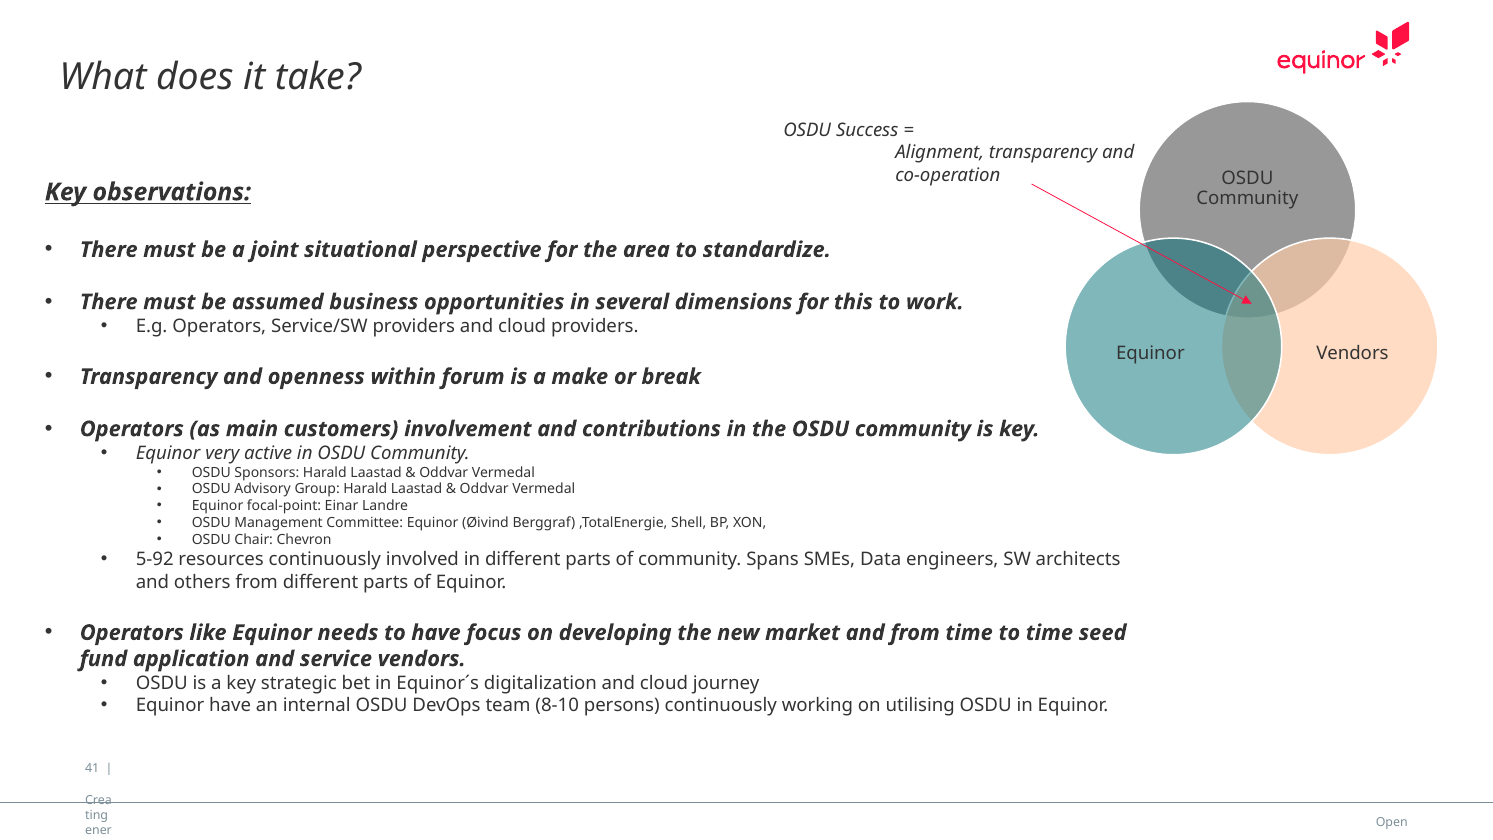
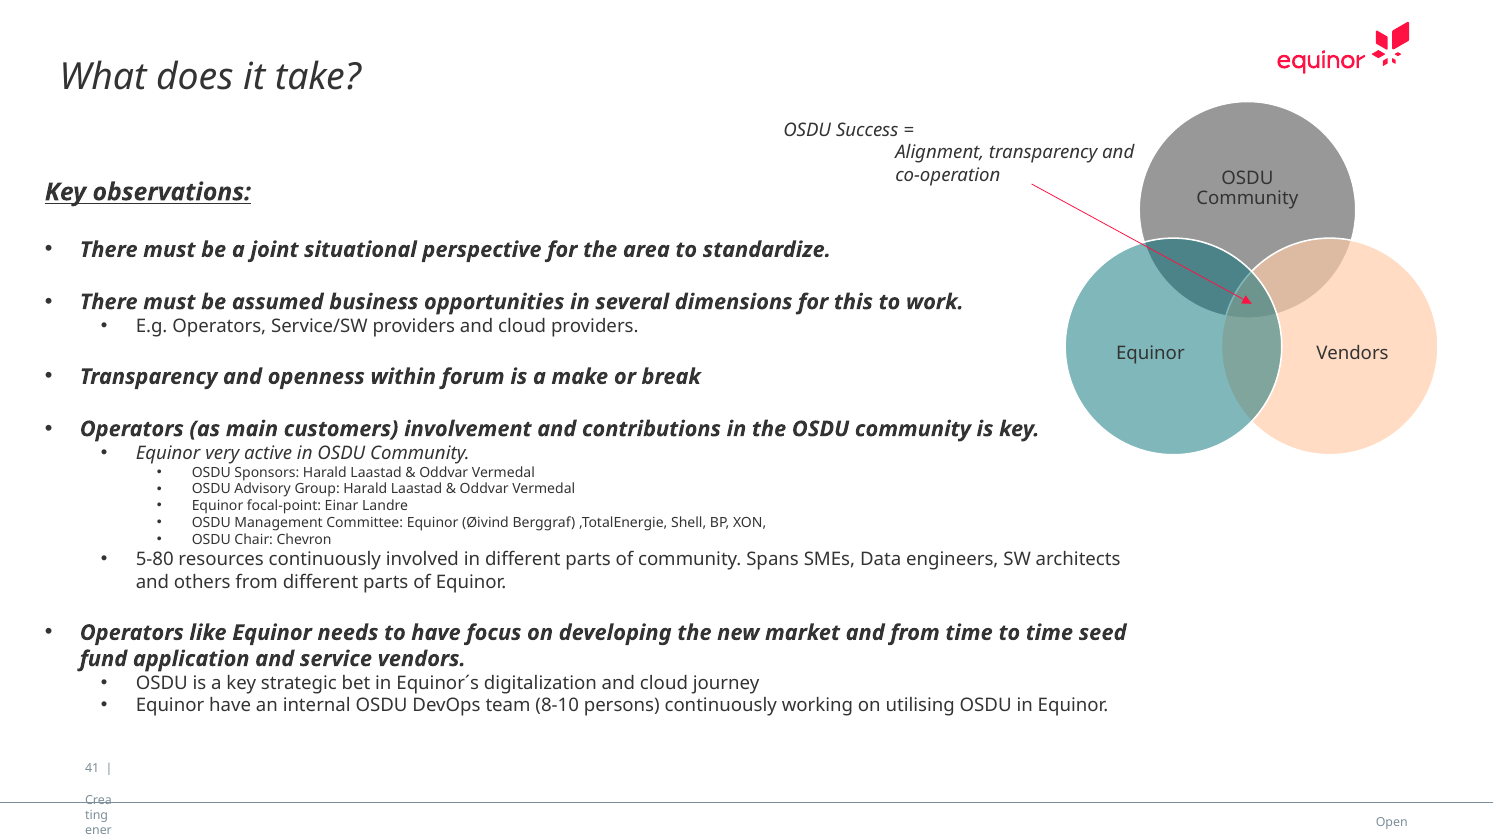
5-92: 5-92 -> 5-80 (155, 560)
